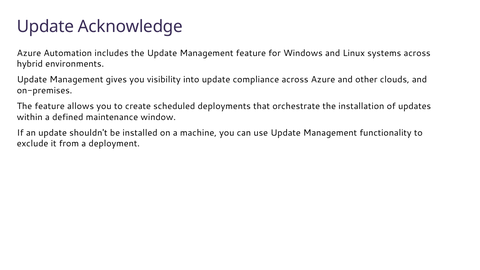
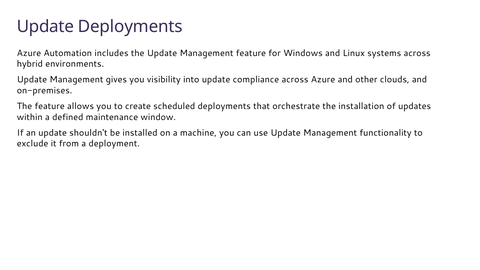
Update Acknowledge: Acknowledge -> Deployments (130, 27)
